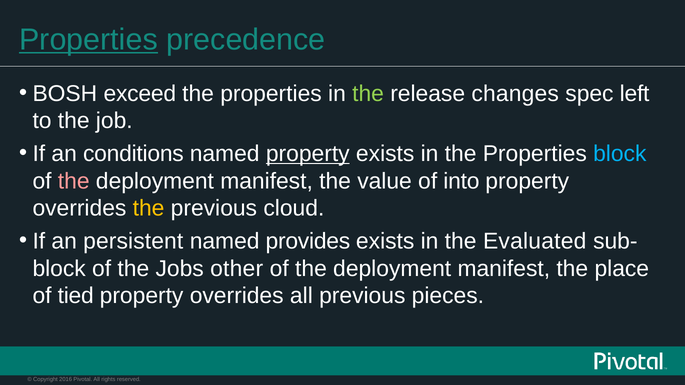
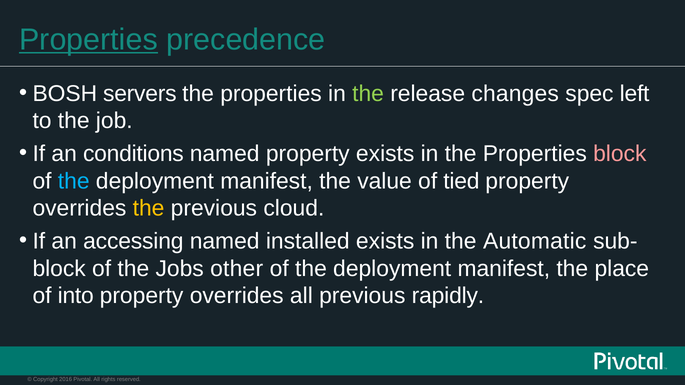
exceed: exceed -> servers (140, 94)
property underline: present -> none (308, 154)
block colour: light blue -> pink (620, 154)
the colour: pink -> light blue (74, 181)
into: into -> tied (461, 181)
persistent: persistent -> accessing (133, 241)
provides: provides -> installed (308, 241)
Evaluated: Evaluated -> Automatic (535, 241)
tied: tied -> into (76, 296)
pieces: pieces -> rapidly (448, 296)
